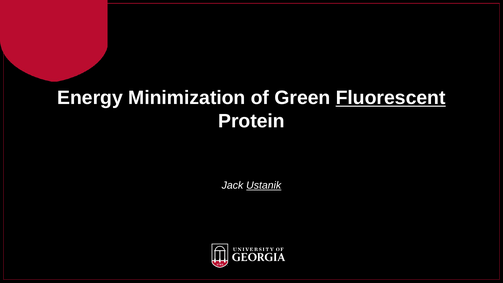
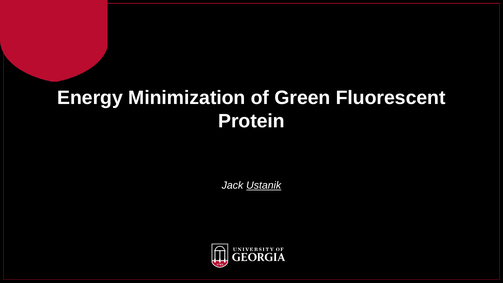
Fluorescent underline: present -> none (391, 98)
